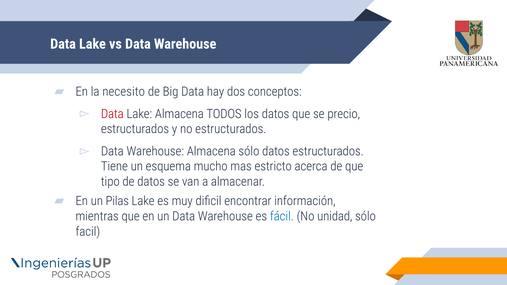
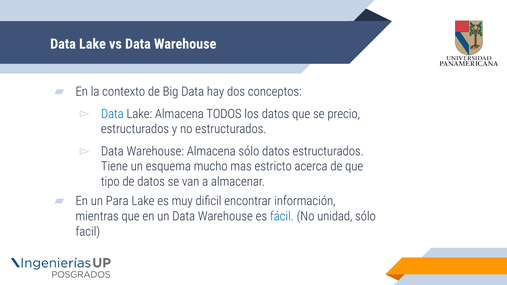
necesito: necesito -> contexto (124, 92)
Data colour: red -> blue (112, 114)
Pilas: Pilas -> Para (117, 201)
